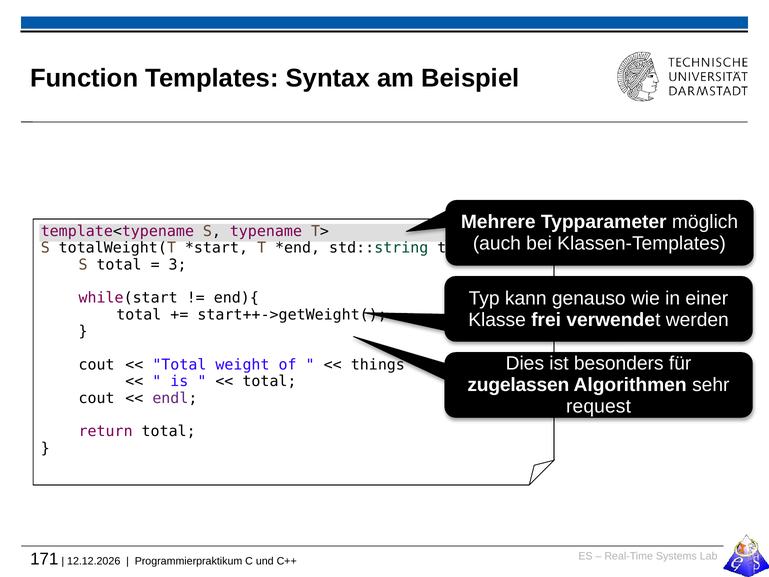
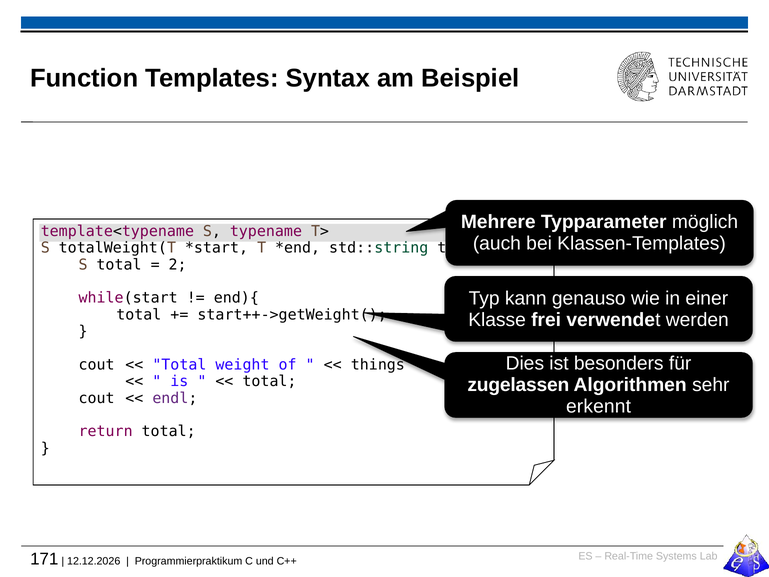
3: 3 -> 2 (178, 264)
request: request -> erkennt (598, 406)
